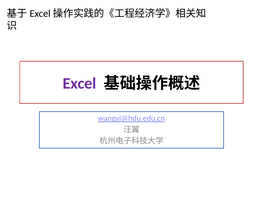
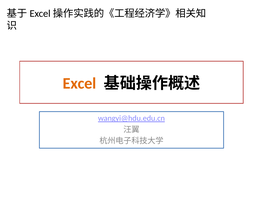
Excel colour: purple -> orange (79, 84)
